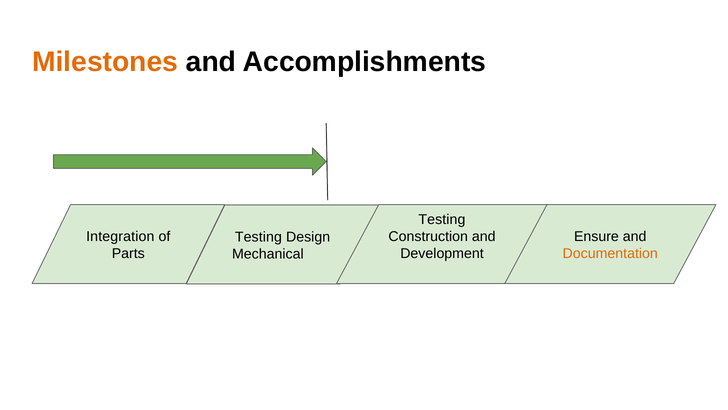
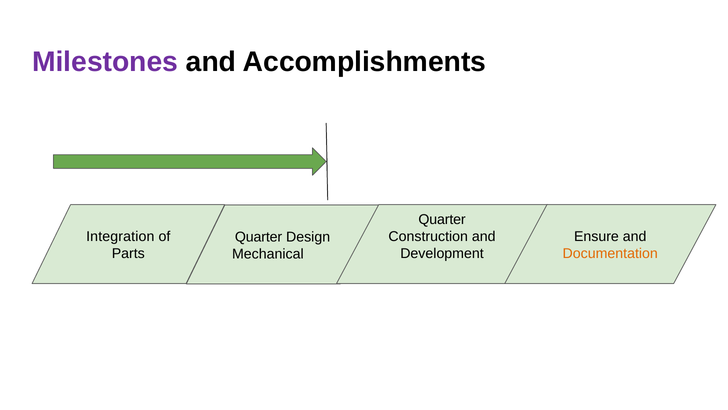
Milestones colour: orange -> purple (105, 62)
Testing: Testing -> Quarter (442, 219)
Testing: Testing -> Quarter (259, 237)
